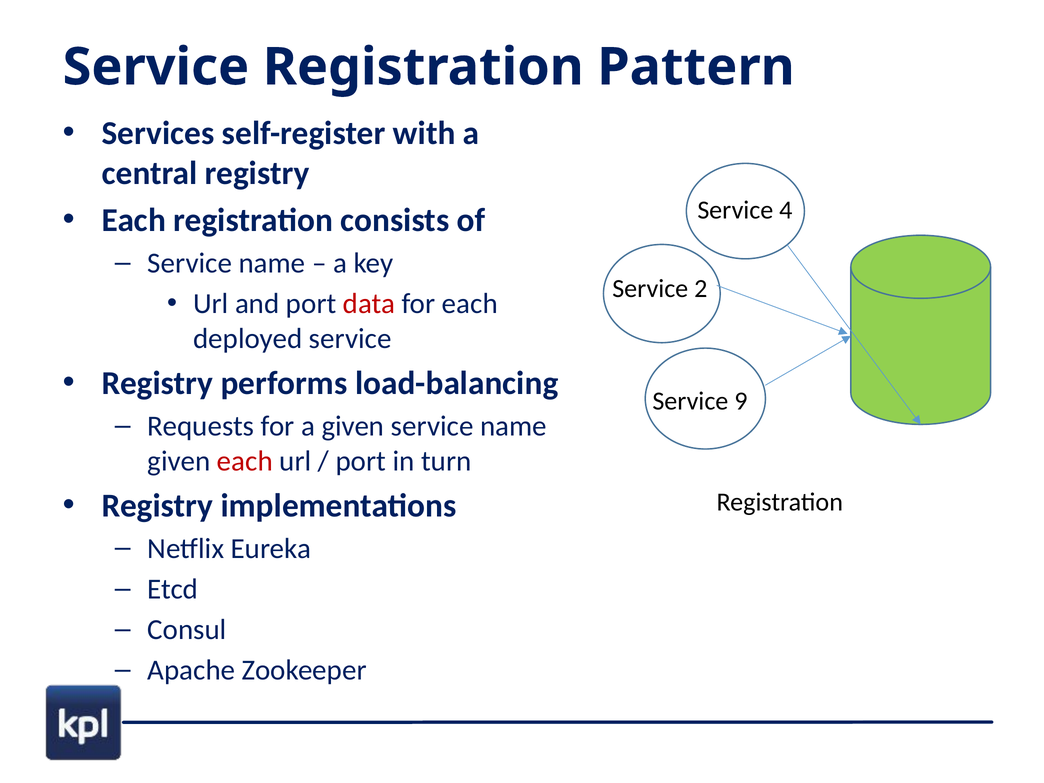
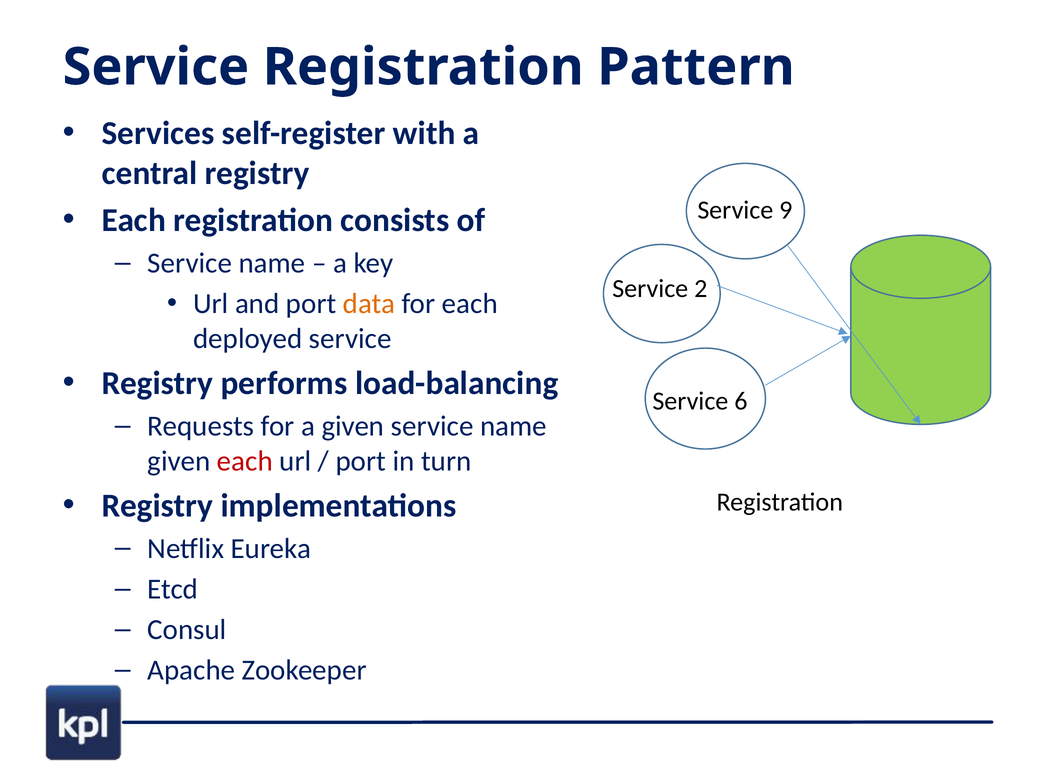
4: 4 -> 9 (786, 210)
data colour: red -> orange (369, 304)
9: 9 -> 6 (741, 401)
